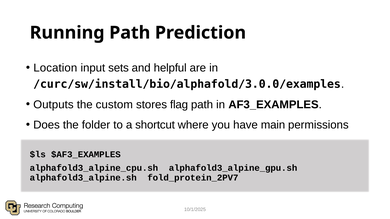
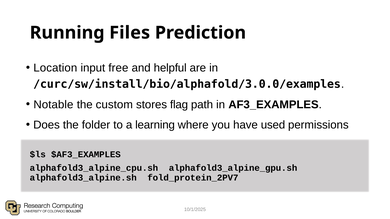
Running Path: Path -> Files (130, 33)
sets: sets -> free (118, 68)
Outputs: Outputs -> Notable (53, 105)
shortcut: shortcut -> learning (155, 125)
main: main -> used (273, 125)
